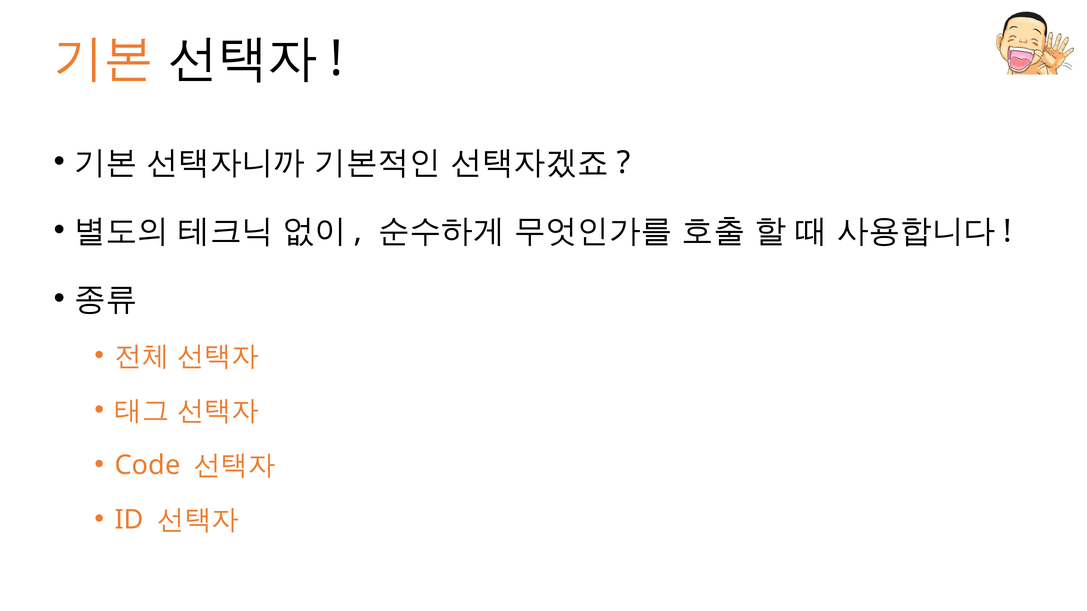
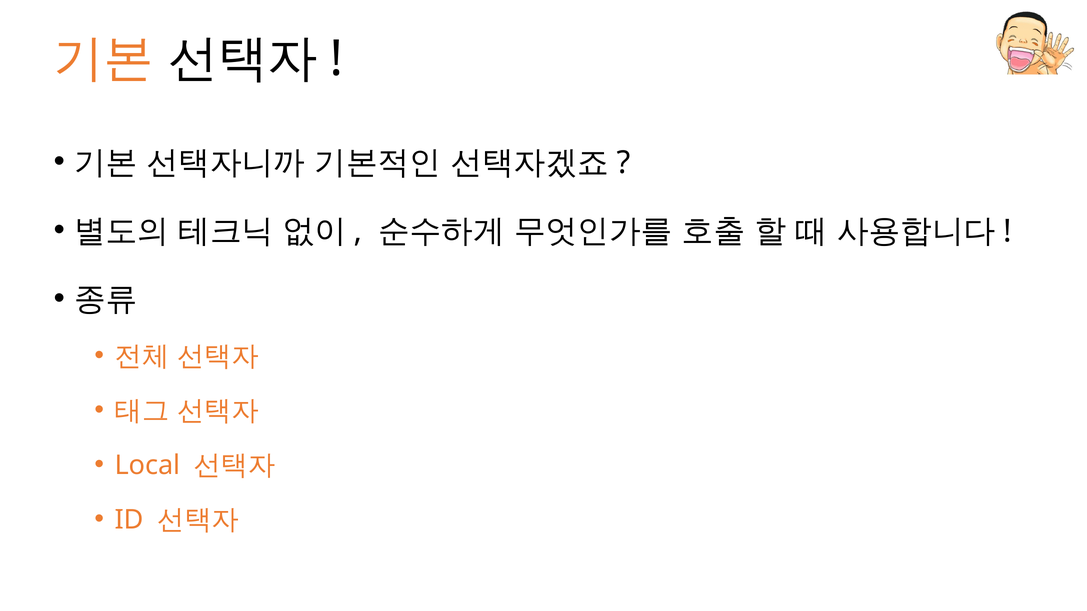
Code: Code -> Local (148, 466)
